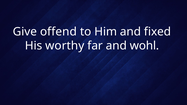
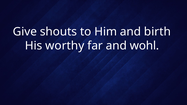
offend: offend -> shouts (58, 32)
fixed: fixed -> birth (157, 32)
